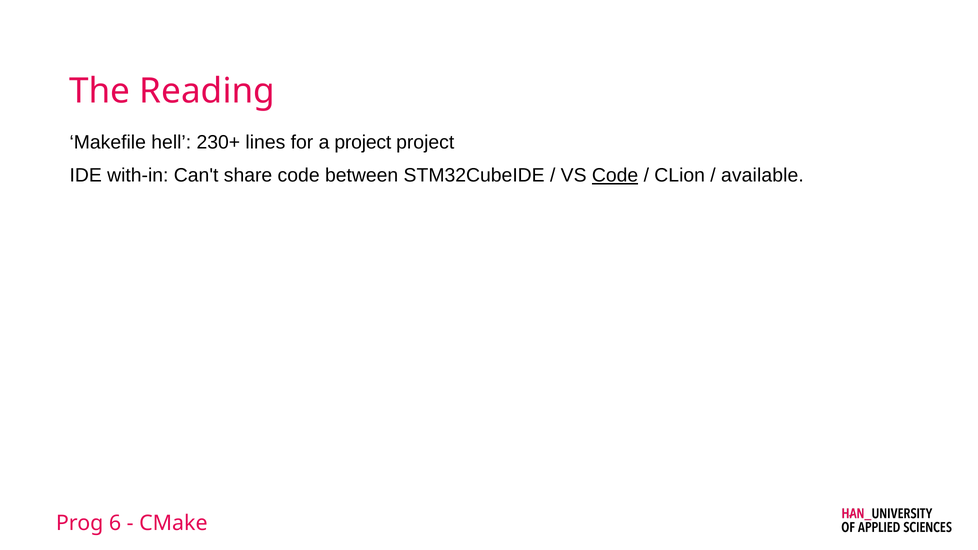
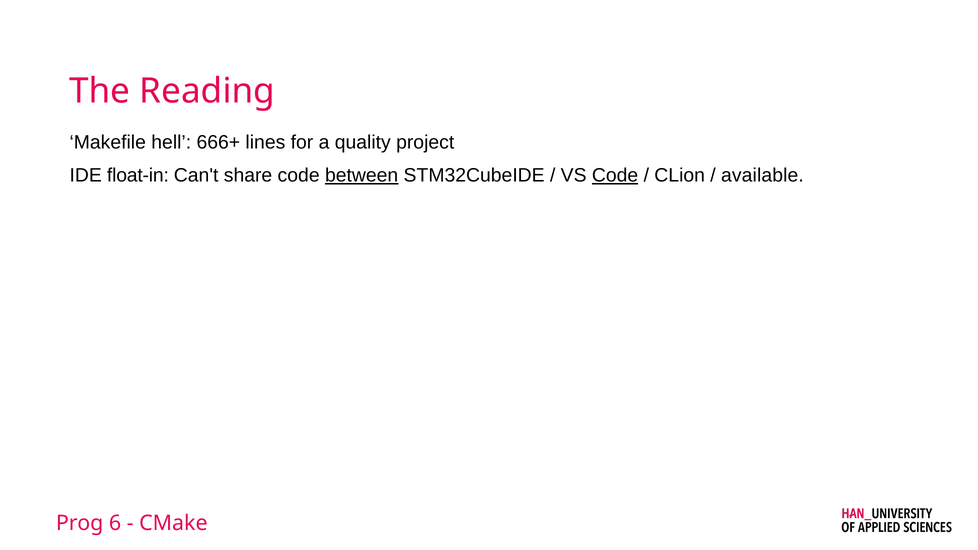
230+: 230+ -> 666+ (218, 143)
a project: project -> quality (363, 143)
with-in: with-in -> float-in (138, 175)
between underline: none -> present (362, 175)
